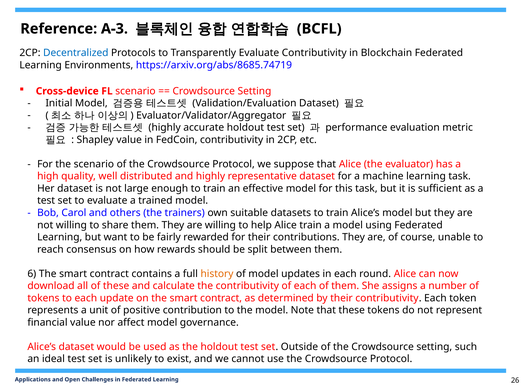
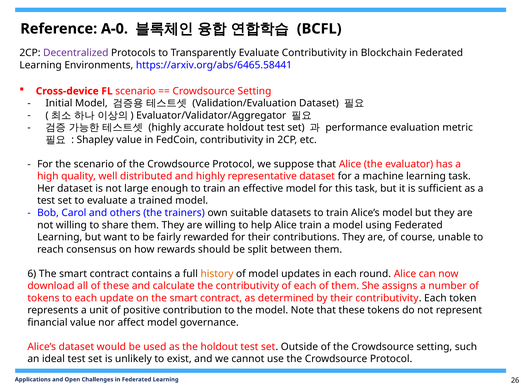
A-3: A-3 -> A-0 (114, 29)
Decentralized colour: blue -> purple (76, 53)
https://arxiv.org/abs/8685.74719: https://arxiv.org/abs/8685.74719 -> https://arxiv.org/abs/6465.58441 (214, 65)
